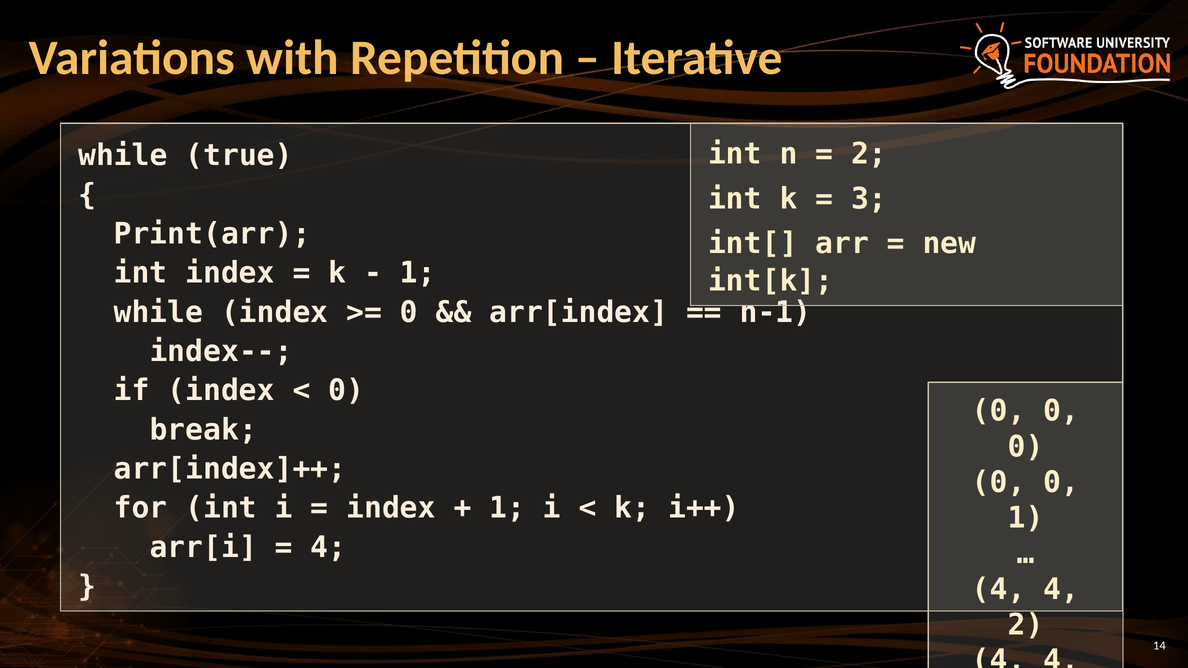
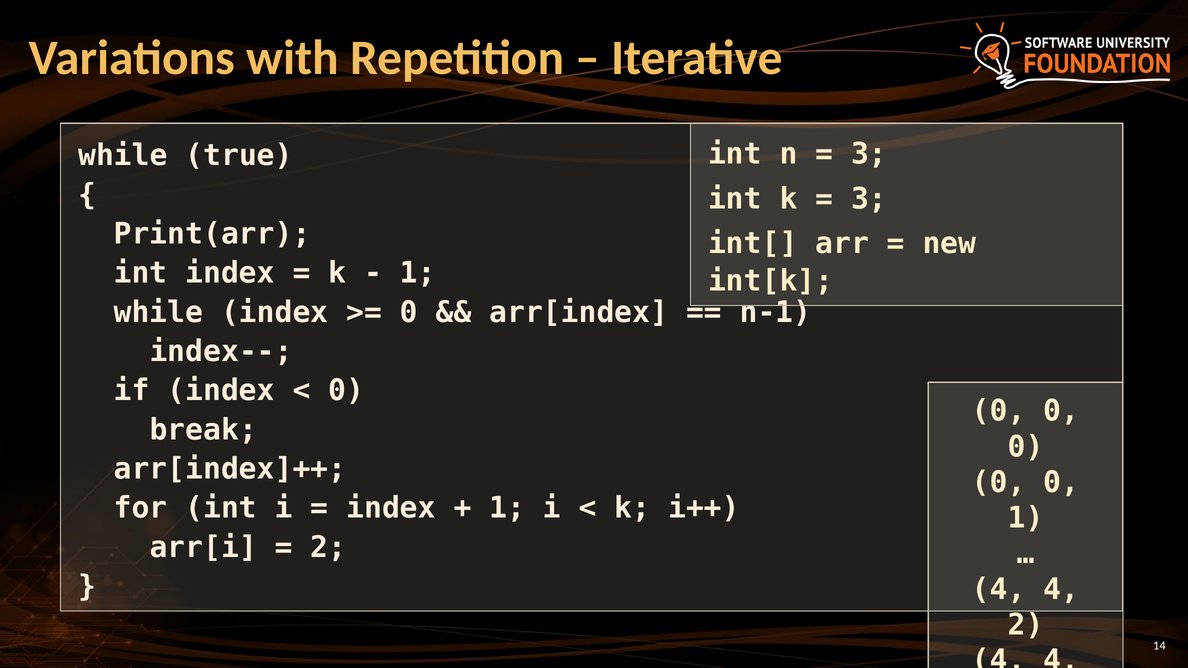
2: 2 -> 3 (869, 154)
4: 4 -> 2 (328, 548)
